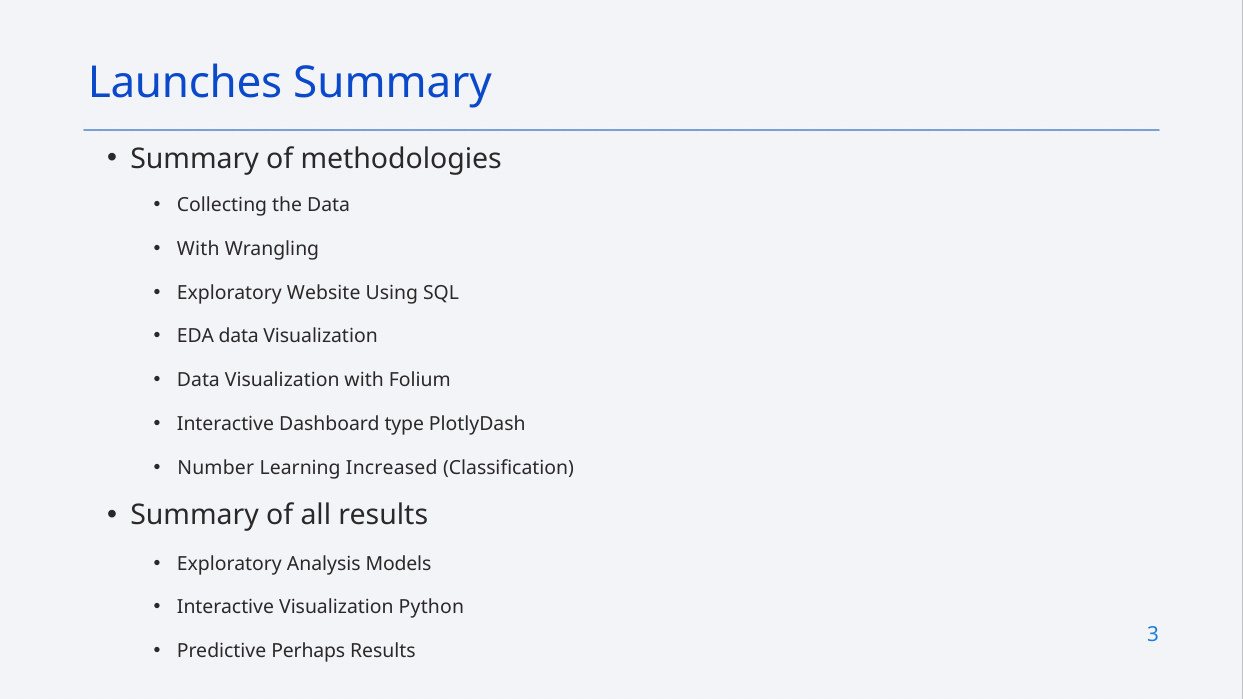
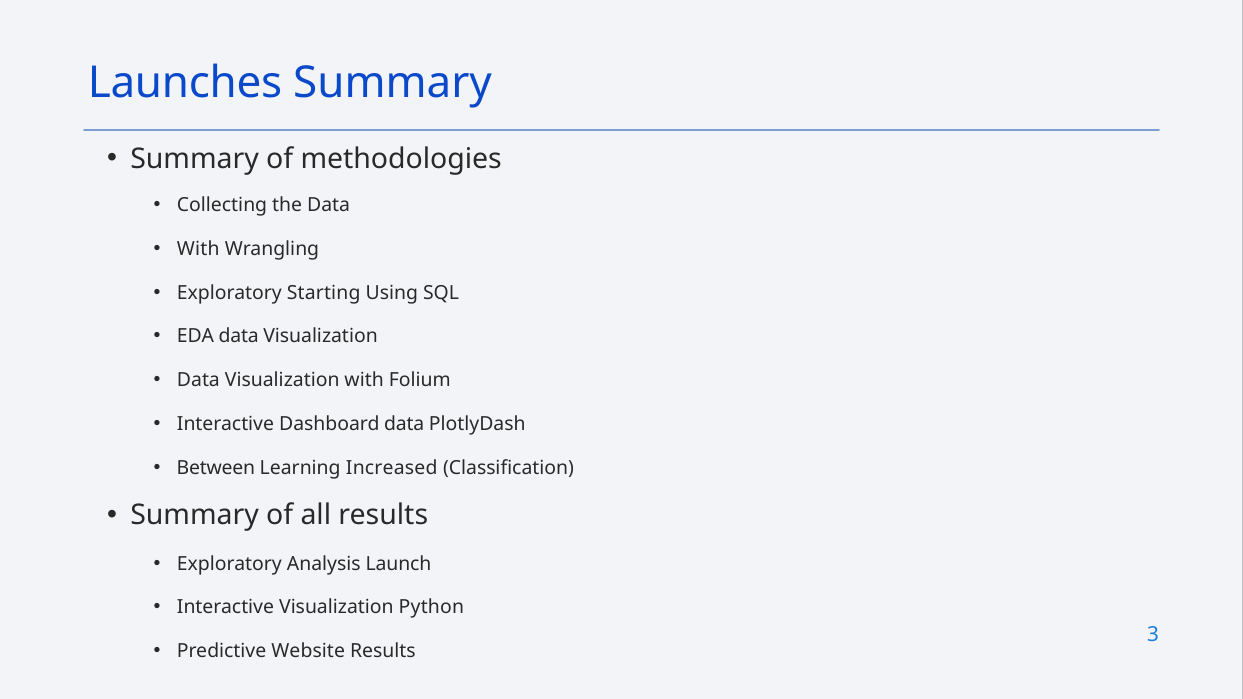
Website: Website -> Starting (324, 293)
Dashboard type: type -> data (404, 424)
Number: Number -> Between (216, 468)
Models: Models -> Launch (399, 564)
Perhaps: Perhaps -> Website (308, 651)
